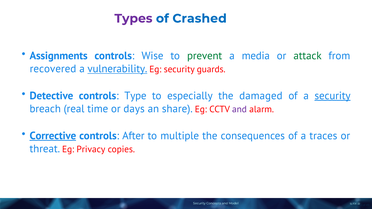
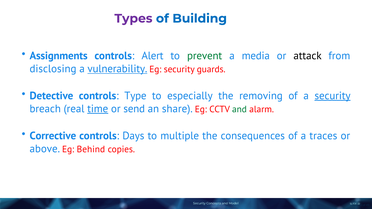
Crashed: Crashed -> Building (200, 19)
Wise: Wise -> Alert (152, 56)
attack colour: green -> black (308, 56)
recovered: recovered -> disclosing (53, 69)
damaged: damaged -> removing (261, 96)
time underline: none -> present (98, 109)
days: days -> send (134, 109)
and colour: purple -> green (239, 109)
Corrective underline: present -> none (53, 136)
After: After -> Days (133, 136)
threat: threat -> above (45, 149)
Privacy: Privacy -> Behind (91, 149)
